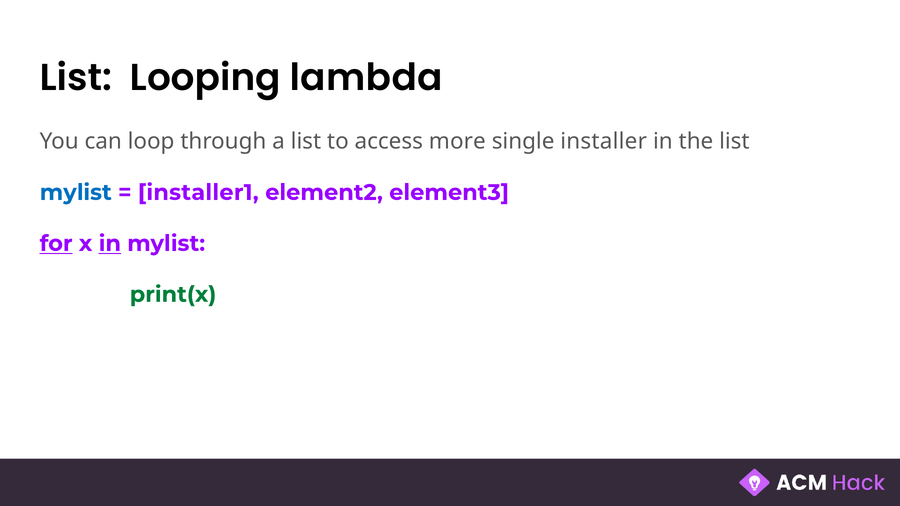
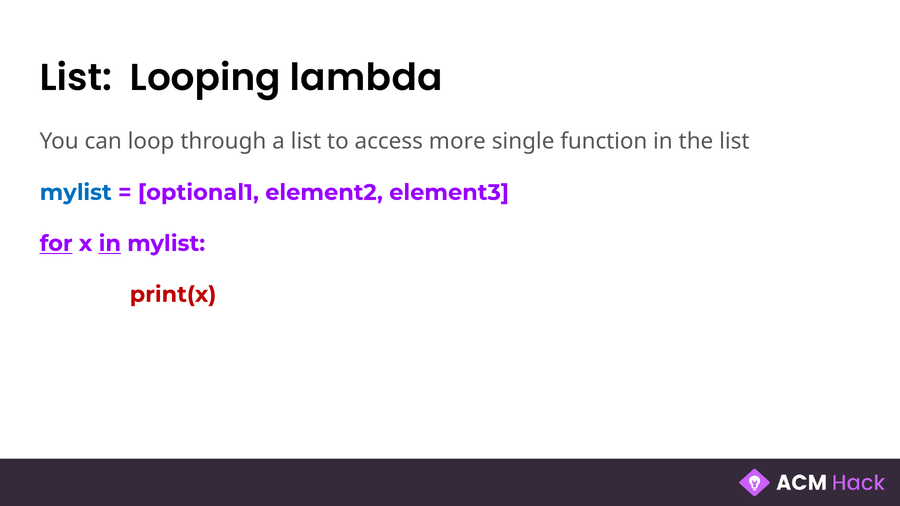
installer: installer -> function (604, 142)
installer1: installer1 -> optional1 (198, 193)
print(x colour: green -> red (173, 295)
